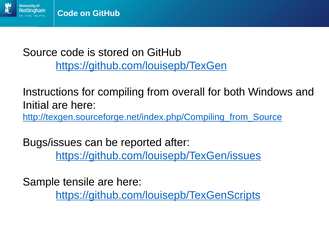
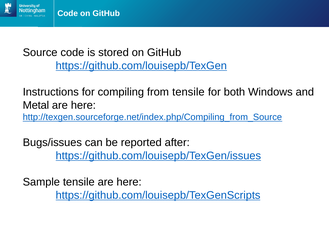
from overall: overall -> tensile (188, 92)
Initial: Initial -> Metal (36, 105)
